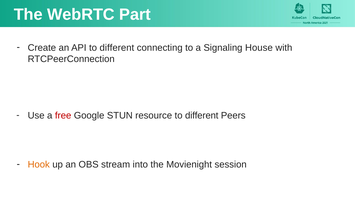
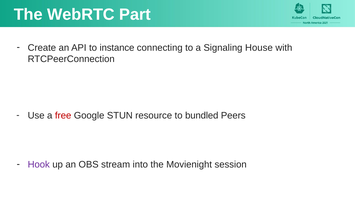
API to different: different -> instance (117, 48)
resource to different: different -> bundled (202, 115)
Hook colour: orange -> purple (39, 164)
